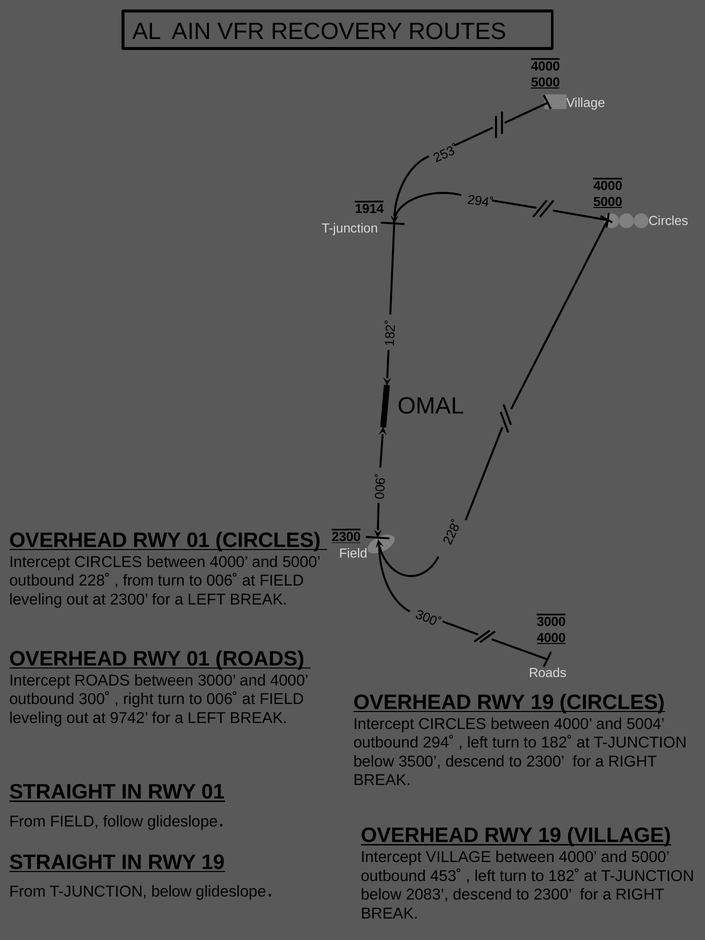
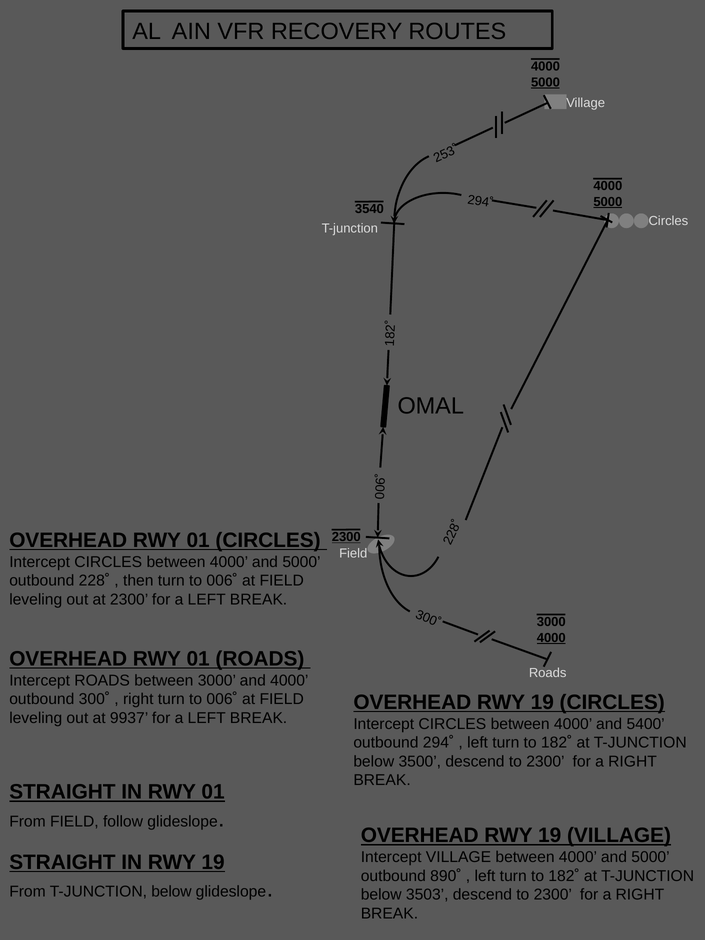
1914: 1914 -> 3540 (369, 209)
from: from -> then (138, 581)
9742: 9742 -> 9937 (129, 718)
5004: 5004 -> 5400 (646, 724)
453˚: 453˚ -> 890˚ (446, 876)
2083: 2083 -> 3503 (427, 895)
